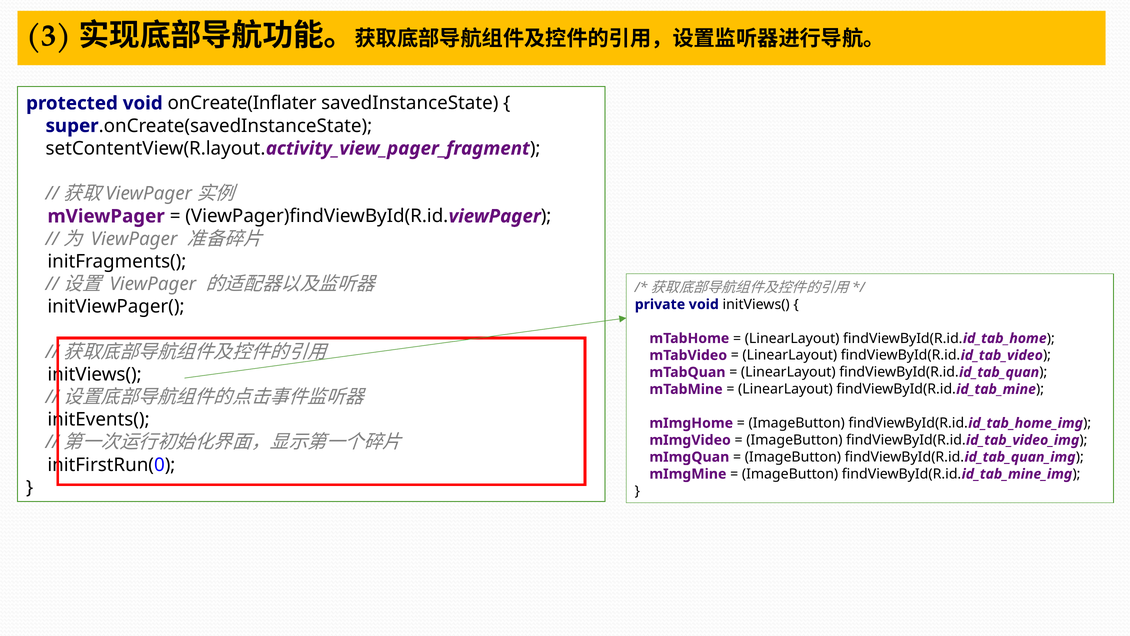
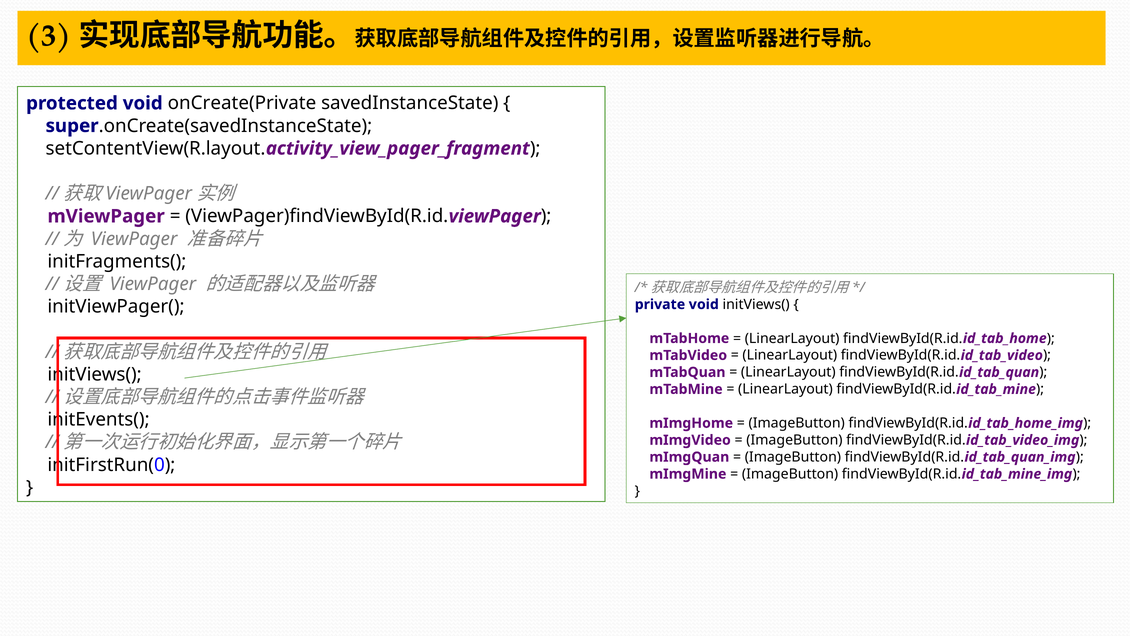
onCreate(Inflater: onCreate(Inflater -> onCreate(Private (242, 103)
